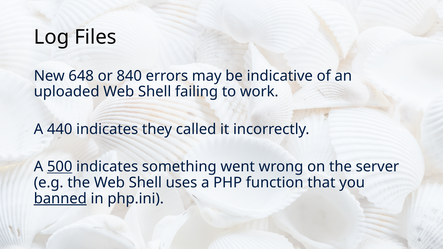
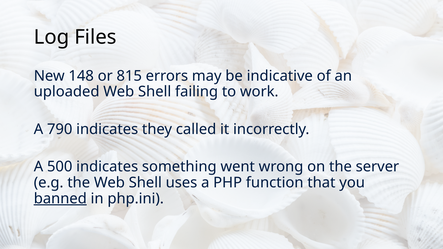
648: 648 -> 148 (81, 76)
840: 840 -> 815 (129, 76)
440: 440 -> 790 (60, 129)
500 underline: present -> none (60, 167)
